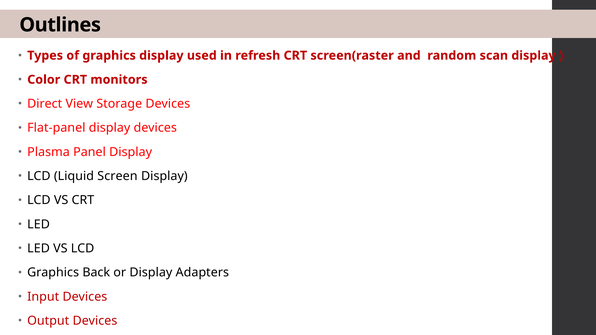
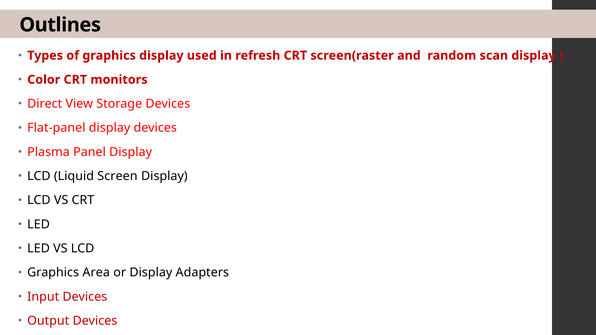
Back: Back -> Area (96, 273)
